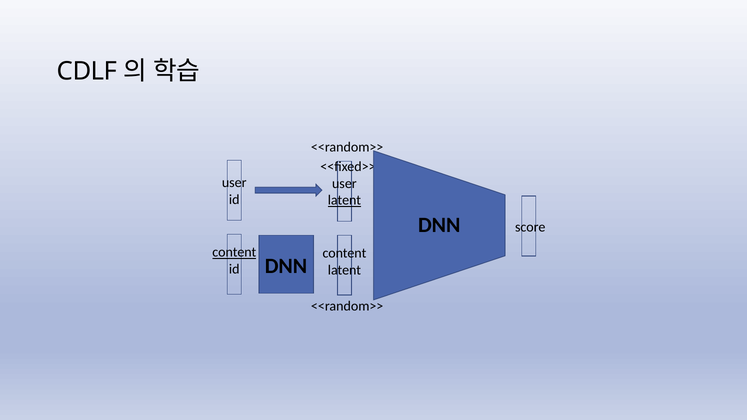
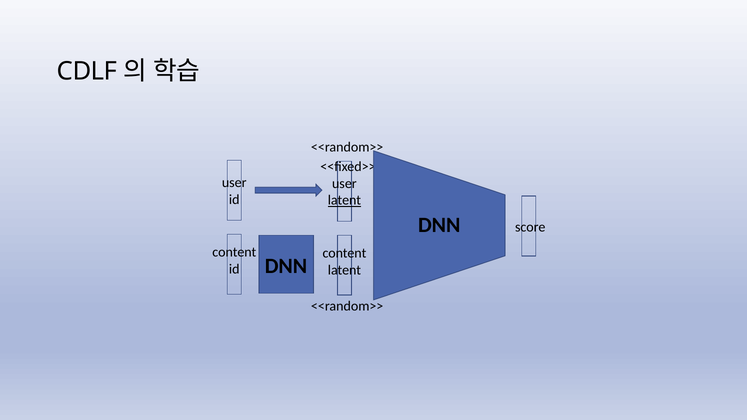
content underline: present -> none (234, 252)
